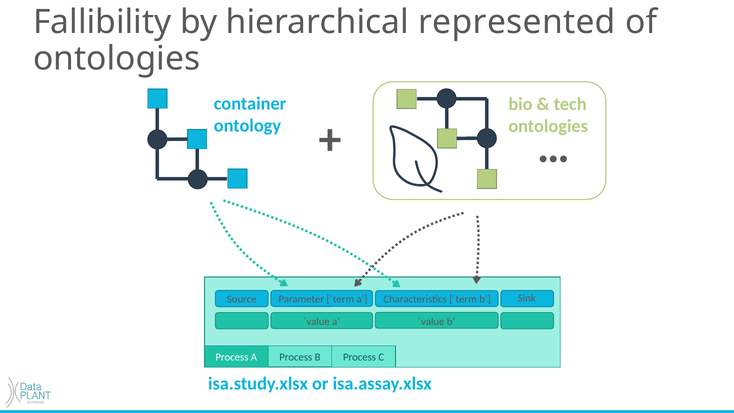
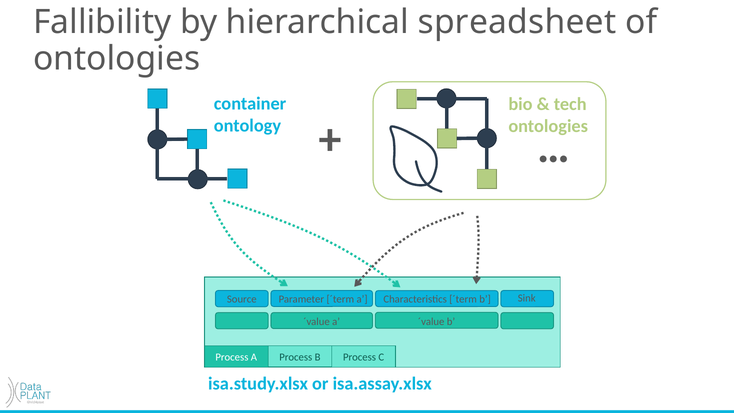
represented: represented -> spreadsheet (517, 22)
